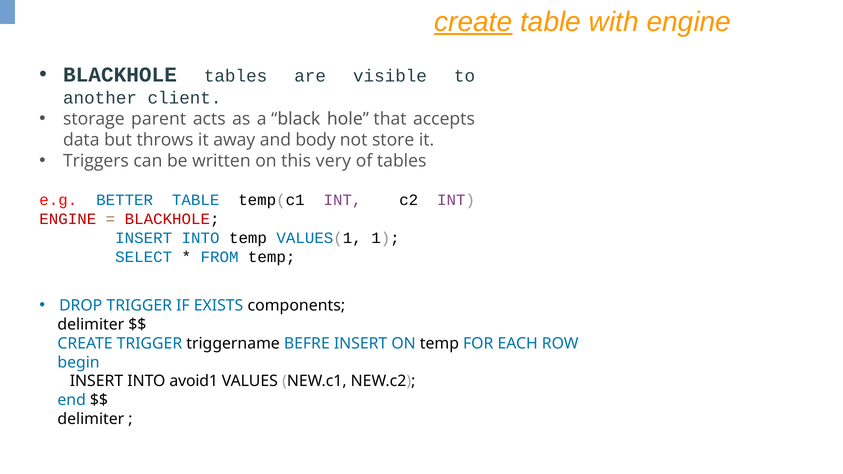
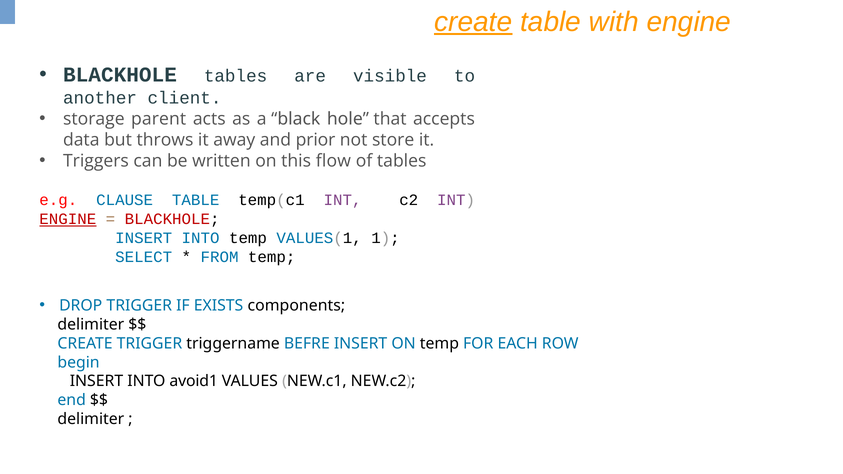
body: body -> prior (316, 140)
very: very -> flow (333, 161)
BETTER: BETTER -> CLAUSE (125, 200)
ENGINE underline: none -> present (68, 219)
